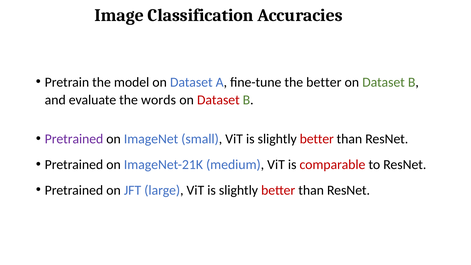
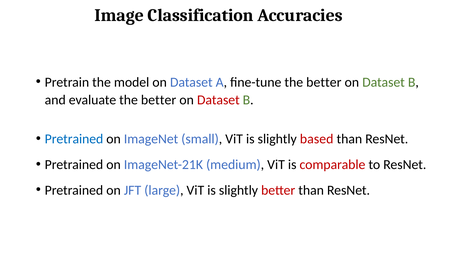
evaluate the words: words -> better (159, 100)
Pretrained colour: purple -> blue (74, 139)
better: better -> based (317, 139)
